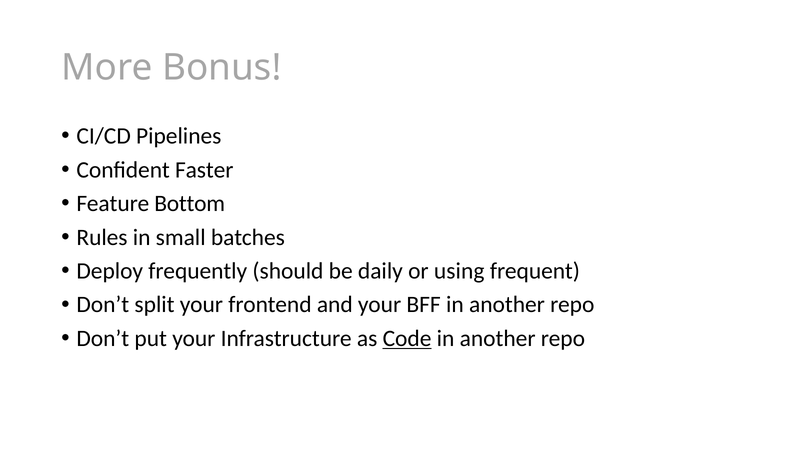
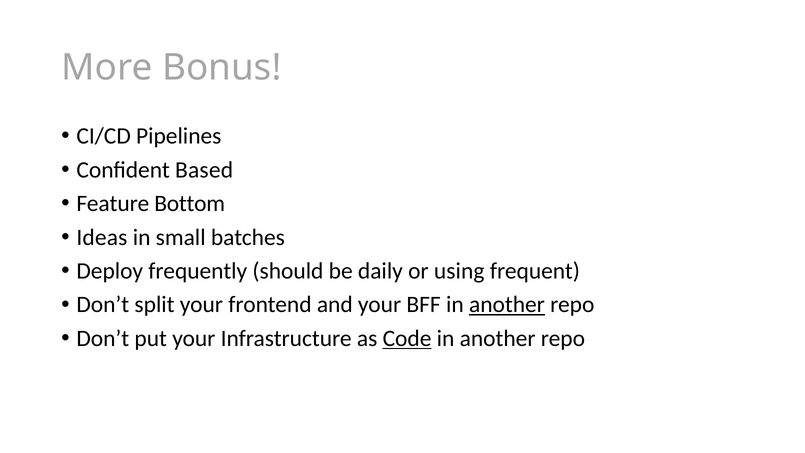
Faster: Faster -> Based (204, 170)
Rules: Rules -> Ideas (102, 237)
another underline: none -> present (507, 305)
